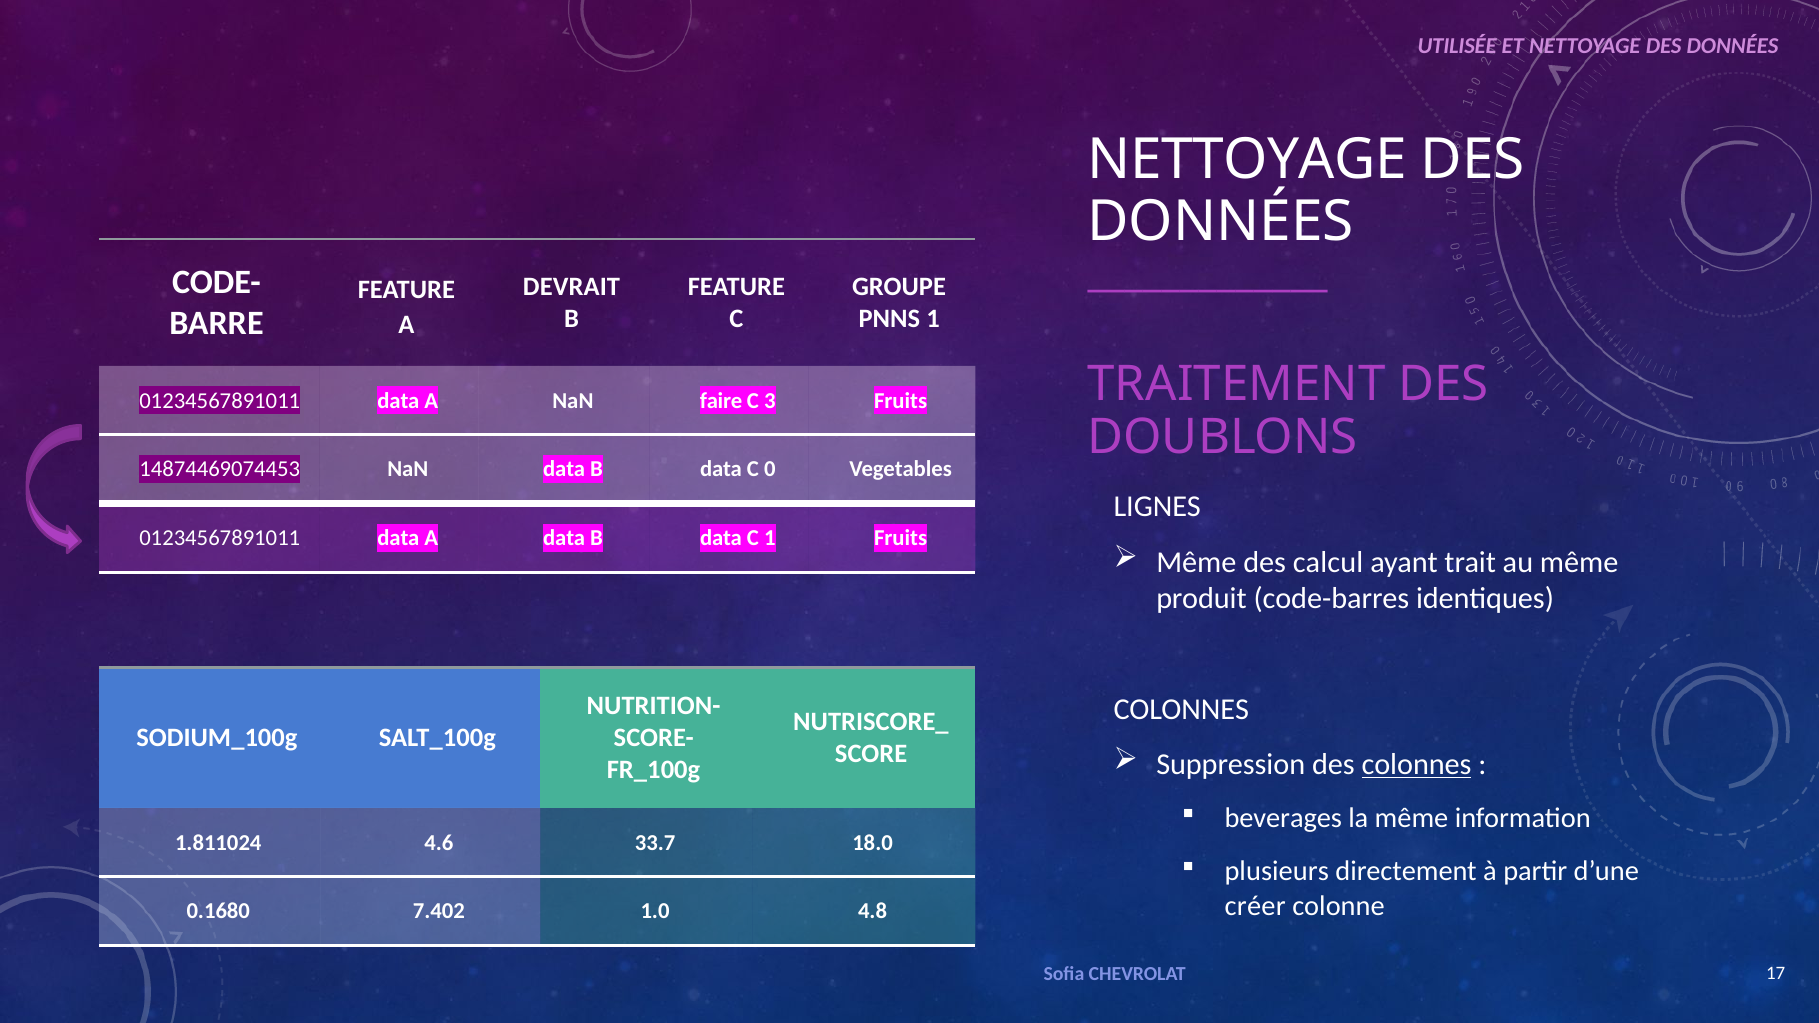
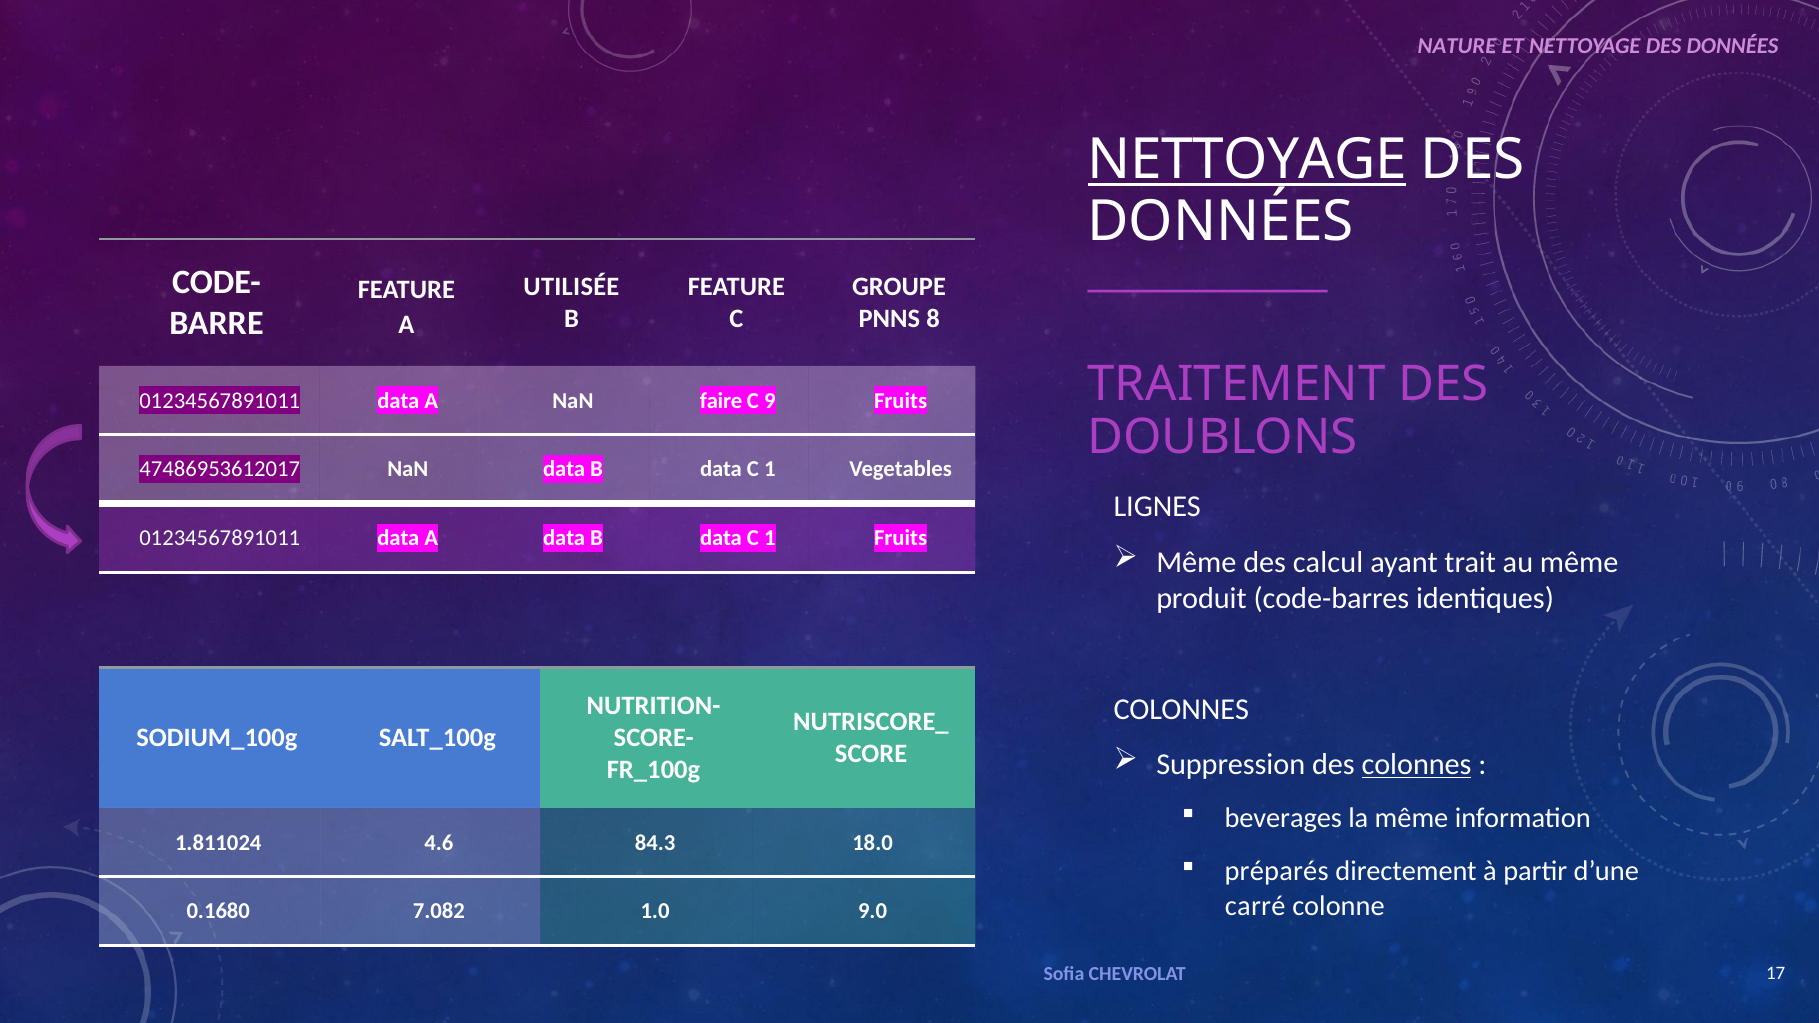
UTILISÉE: UTILISÉE -> NATURE (1457, 46)
NETTOYAGE underline: none -> present (1247, 160)
DEVRAIT: DEVRAIT -> UTILISÉE (571, 287)
PNNS 1: 1 -> 8 (933, 319)
3: 3 -> 9 (770, 401)
14874469074453: 14874469074453 -> 47486953612017 (220, 469)
0: 0 -> 1 (770, 469)
33.7: 33.7 -> 84.3 (655, 843)
plusieurs: plusieurs -> préparés (1277, 872)
créer: créer -> carré (1255, 906)
7.402: 7.402 -> 7.082 (439, 911)
4.8: 4.8 -> 9.0 (873, 911)
